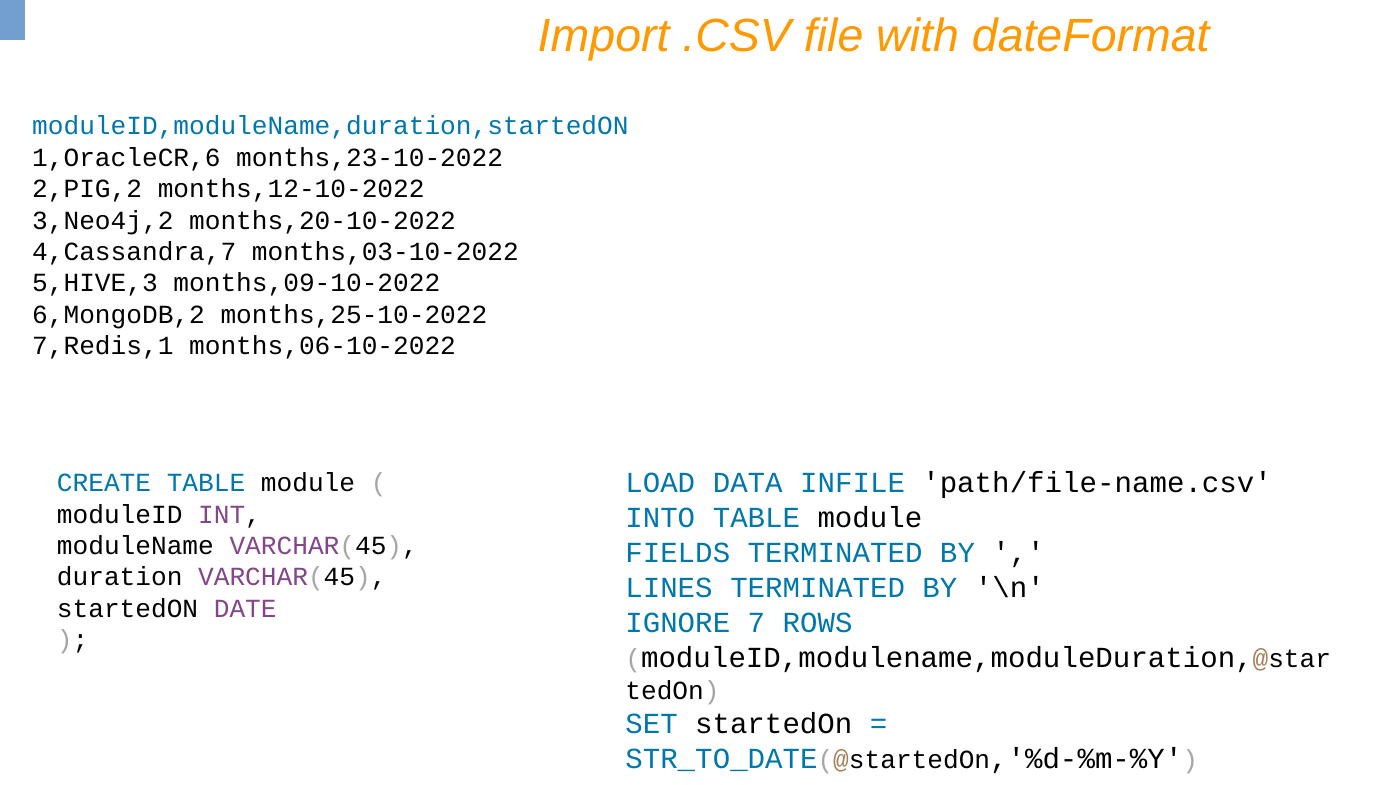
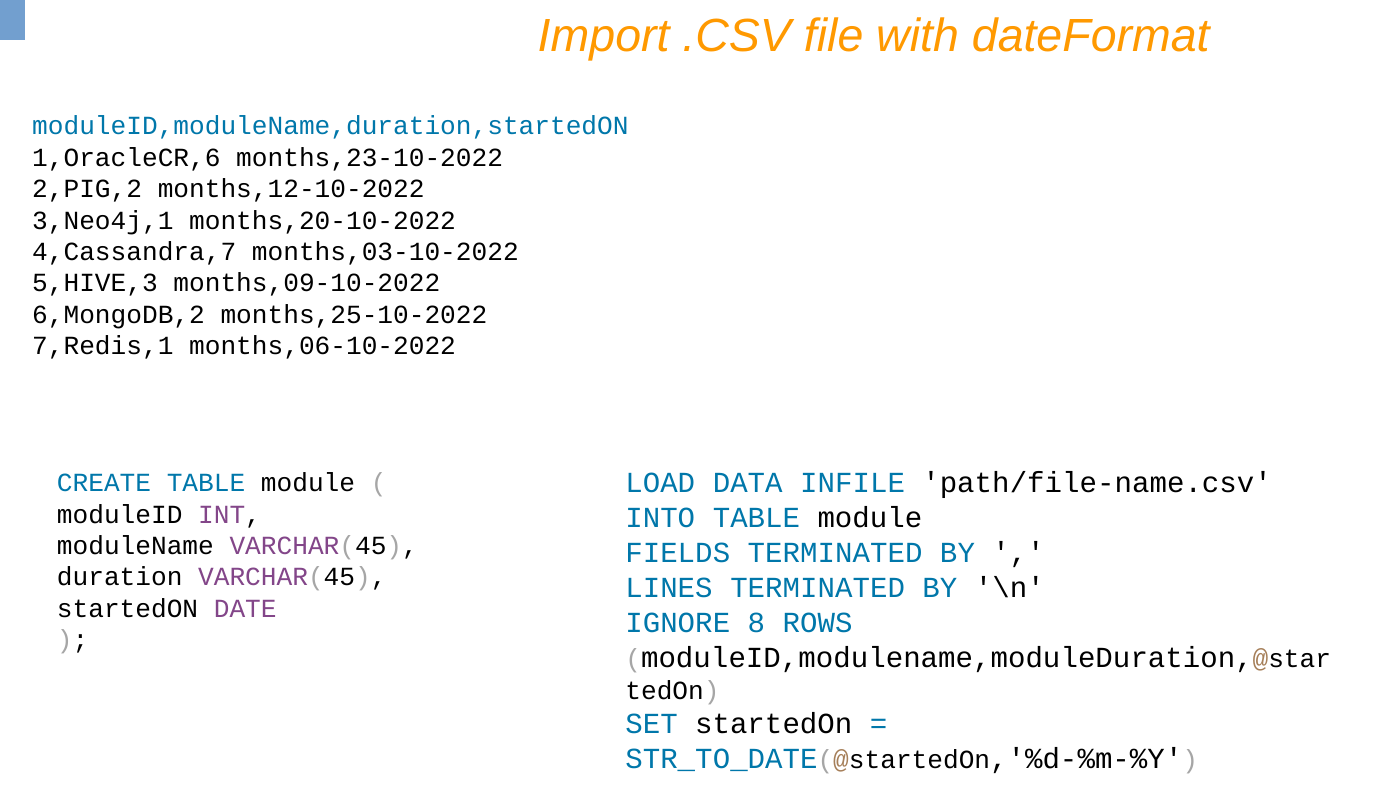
3,Neo4j,2: 3,Neo4j,2 -> 3,Neo4j,1 (103, 220)
7: 7 -> 8 (756, 622)
